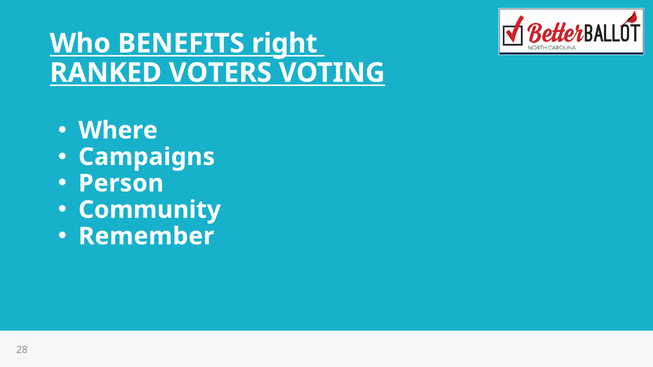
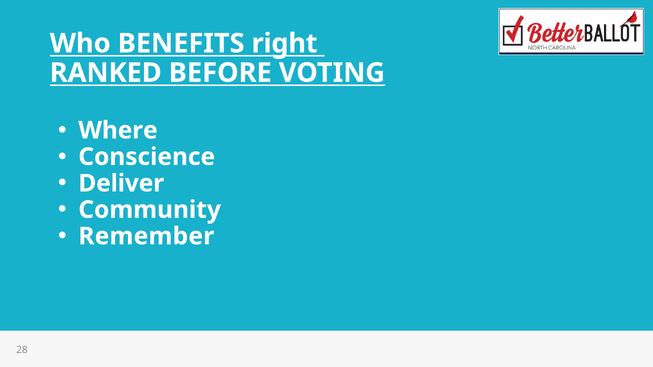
VOTERS: VOTERS -> BEFORE (220, 73)
Campaigns: Campaigns -> Conscience (147, 157)
Person: Person -> Deliver (121, 183)
